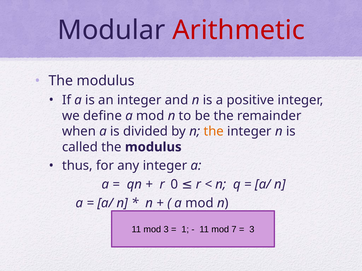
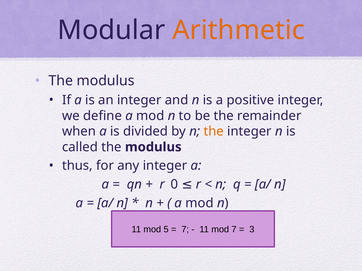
Arithmetic colour: red -> orange (239, 30)
mod 3: 3 -> 5 (166, 230)
1: 1 -> 7 (185, 230)
